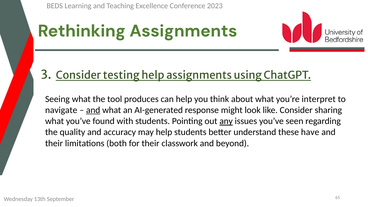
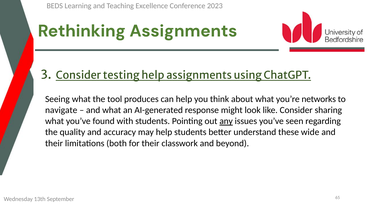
interpret: interpret -> networks (319, 99)
and underline: present -> none (93, 110)
have: have -> wide (310, 132)
